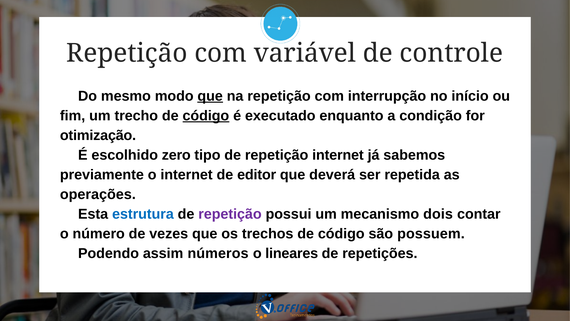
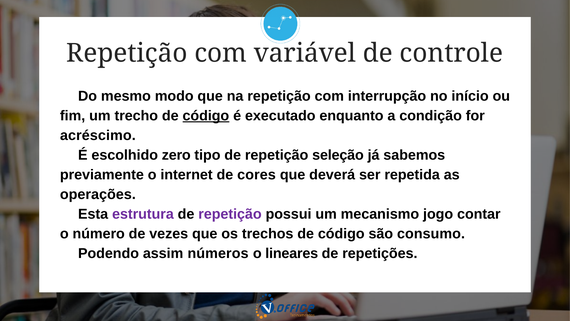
que underline: present -> none (210, 96)
otimização: otimização -> acréscimo (98, 135)
repetição internet: internet -> seleção (338, 155)
editor: editor -> cores (257, 175)
estrutura colour: blue -> purple (143, 214)
dois: dois -> jogo (438, 214)
possuem: possuem -> consumo (431, 234)
